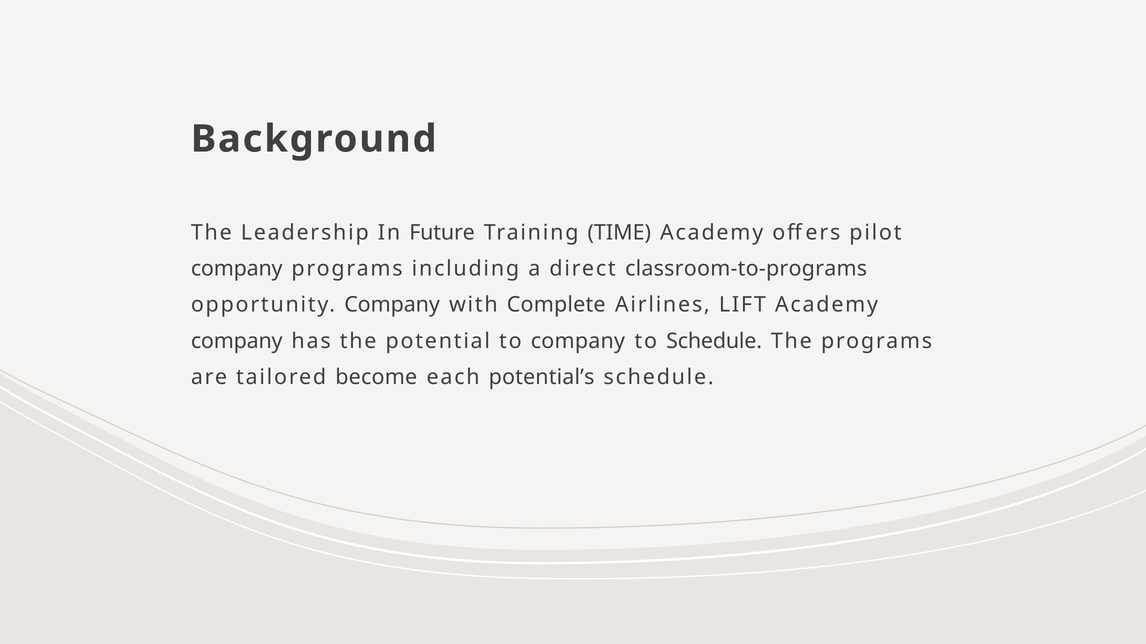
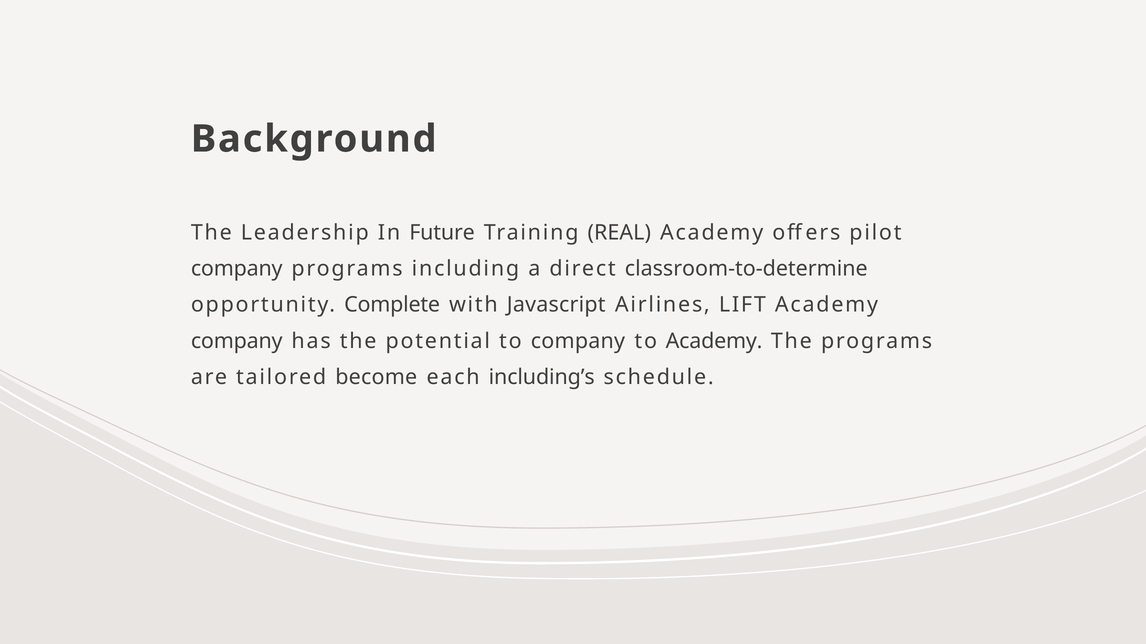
TIME: TIME -> REAL (619, 233)
classroom-to-programs: classroom-to-programs -> classroom-to-determine (746, 269)
opportunity Company: Company -> Complete (392, 305)
Complete: Complete -> Javascript (556, 305)
to Schedule: Schedule -> Academy (714, 341)
potential’s: potential’s -> including’s (542, 377)
